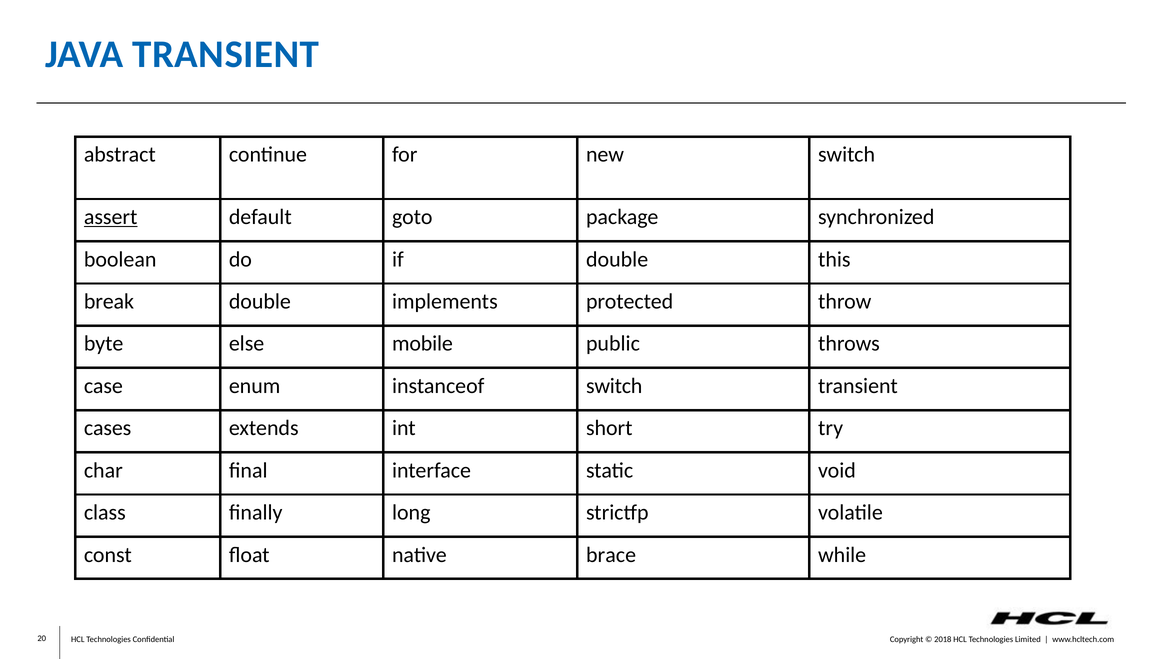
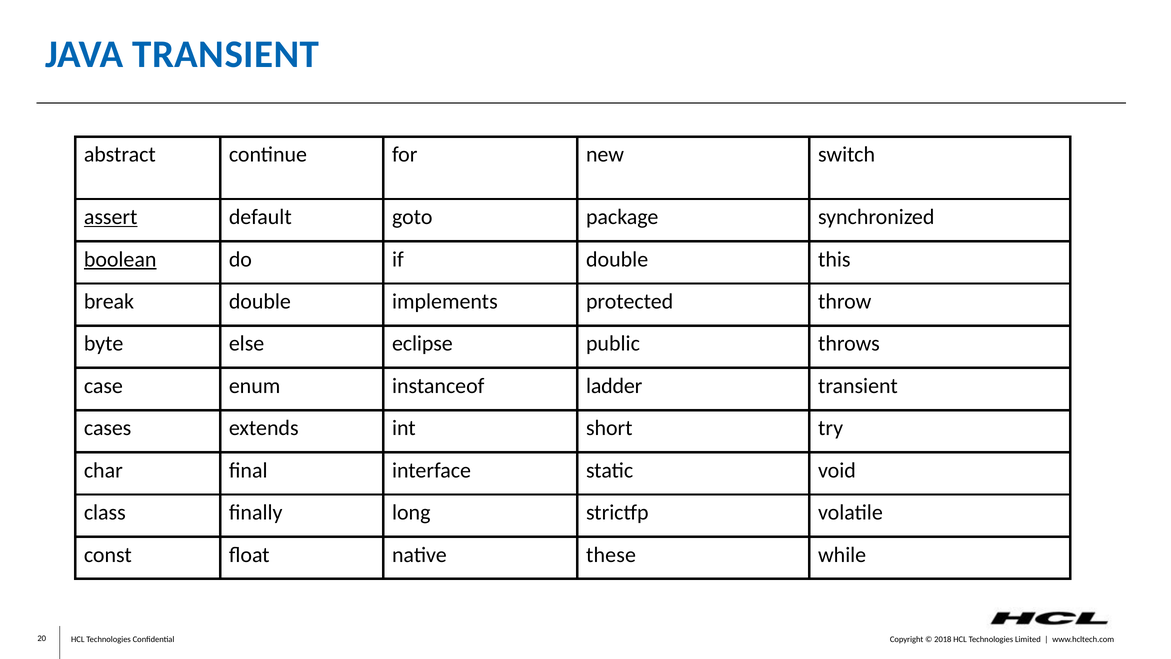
boolean underline: none -> present (120, 259)
mobile: mobile -> eclipse (422, 344)
instanceof switch: switch -> ladder (614, 386)
brace: brace -> these (611, 554)
